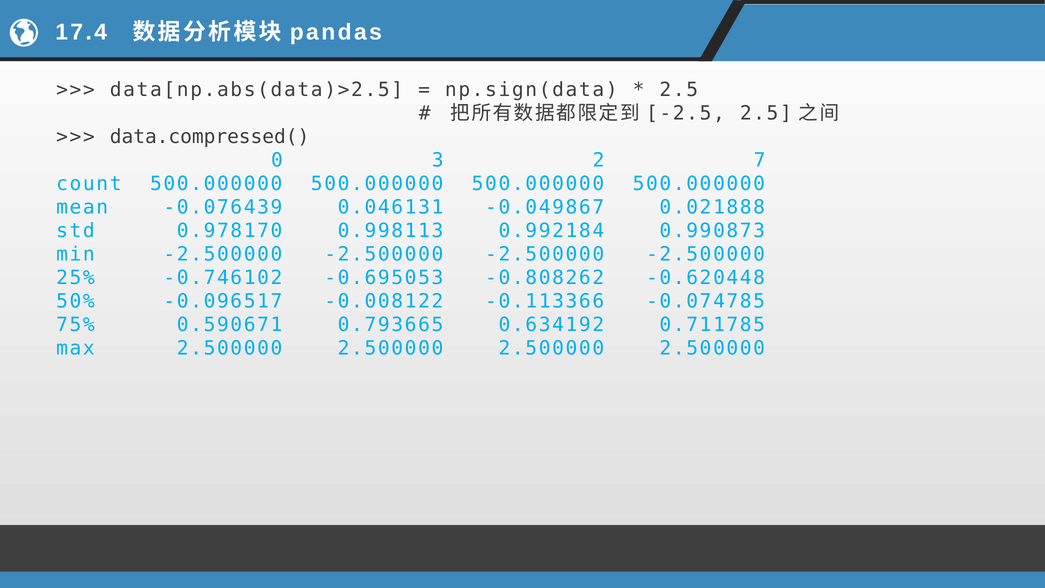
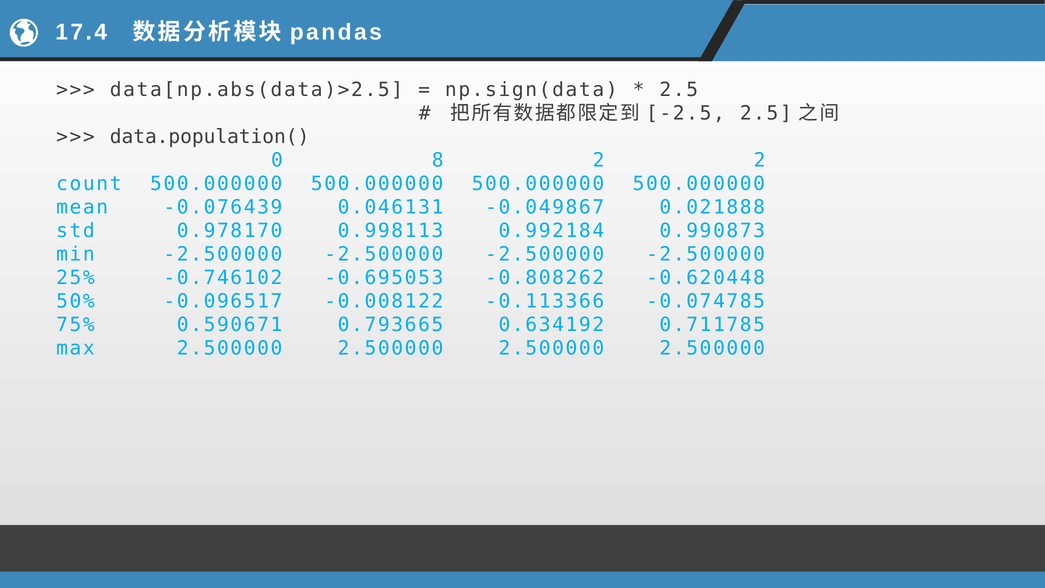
data.compressed(: data.compressed( -> data.population( (210, 137)
3: 3 -> 8 (438, 160)
2 7: 7 -> 2 (760, 160)
